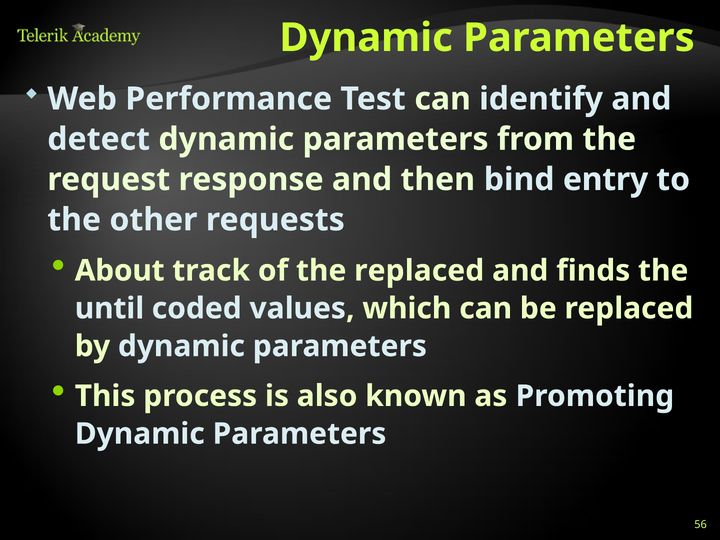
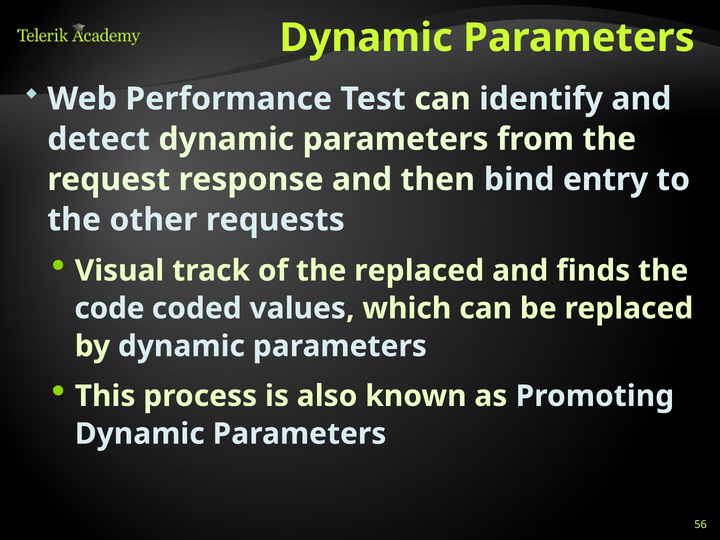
About: About -> Visual (120, 271)
until: until -> code (109, 308)
